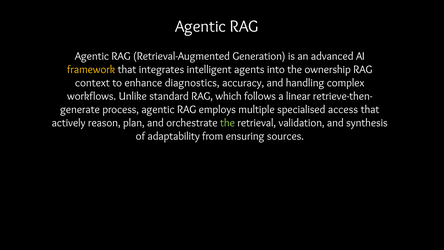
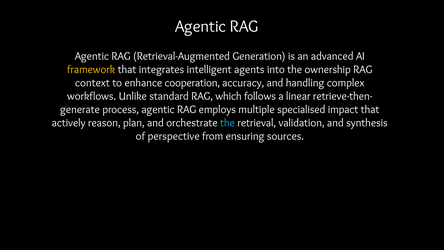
diagnostics: diagnostics -> cooperation (192, 83)
access: access -> impact (343, 110)
the colour: light green -> light blue (228, 123)
adaptability: adaptability -> perspective (174, 136)
